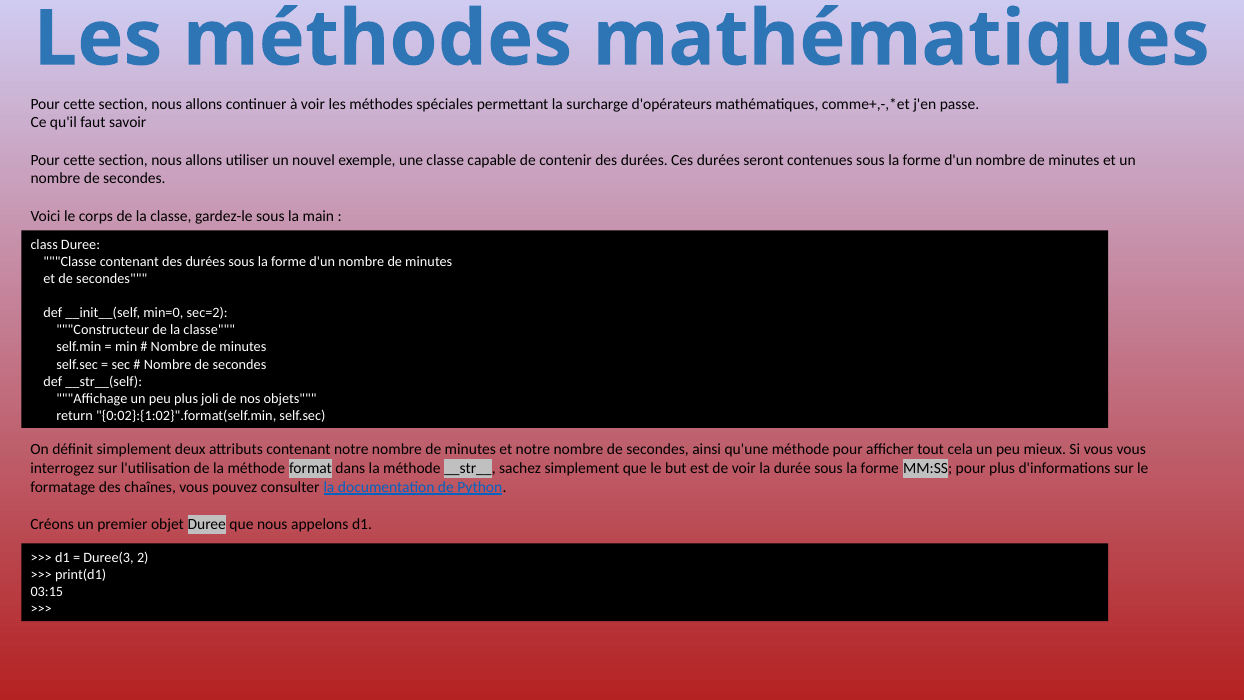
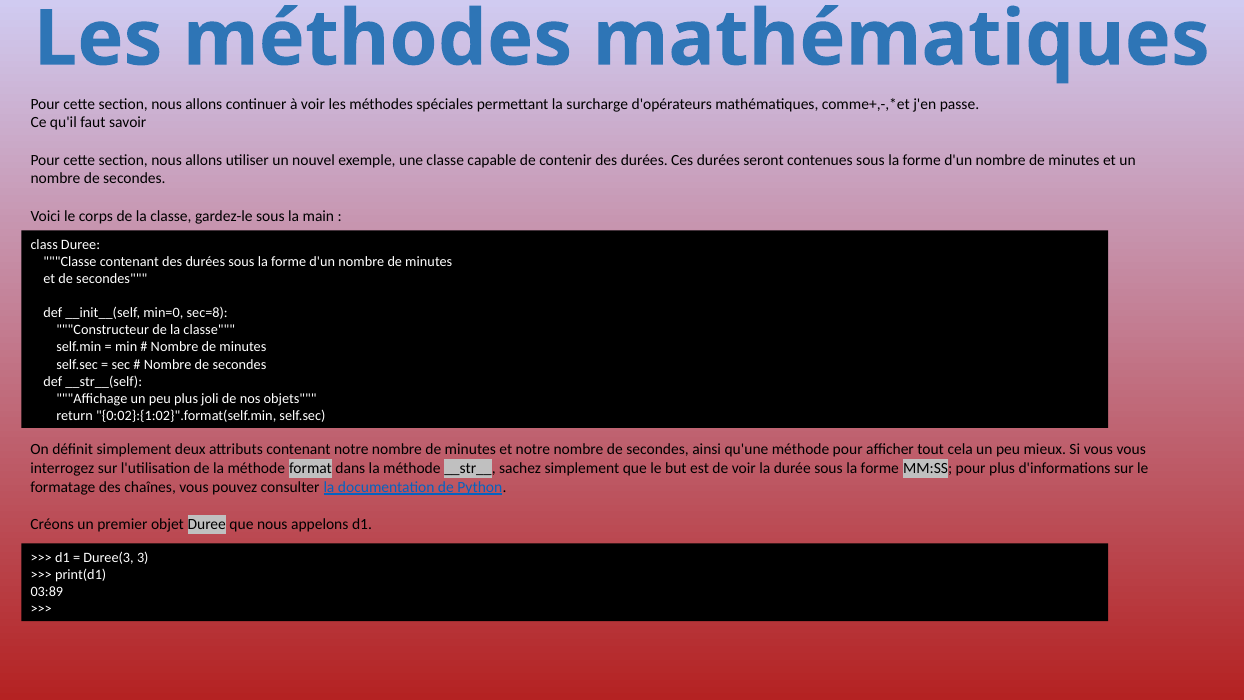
sec=2: sec=2 -> sec=8 (207, 313)
2: 2 -> 3 (143, 557)
03:15: 03:15 -> 03:89 (47, 592)
